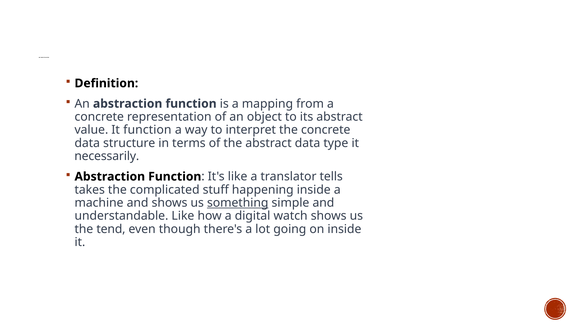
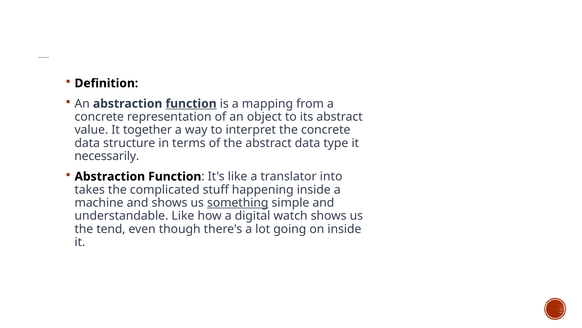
function underline: none -> present (191, 103)
It function: function -> together (148, 130)
tells: tells -> into (331, 176)
